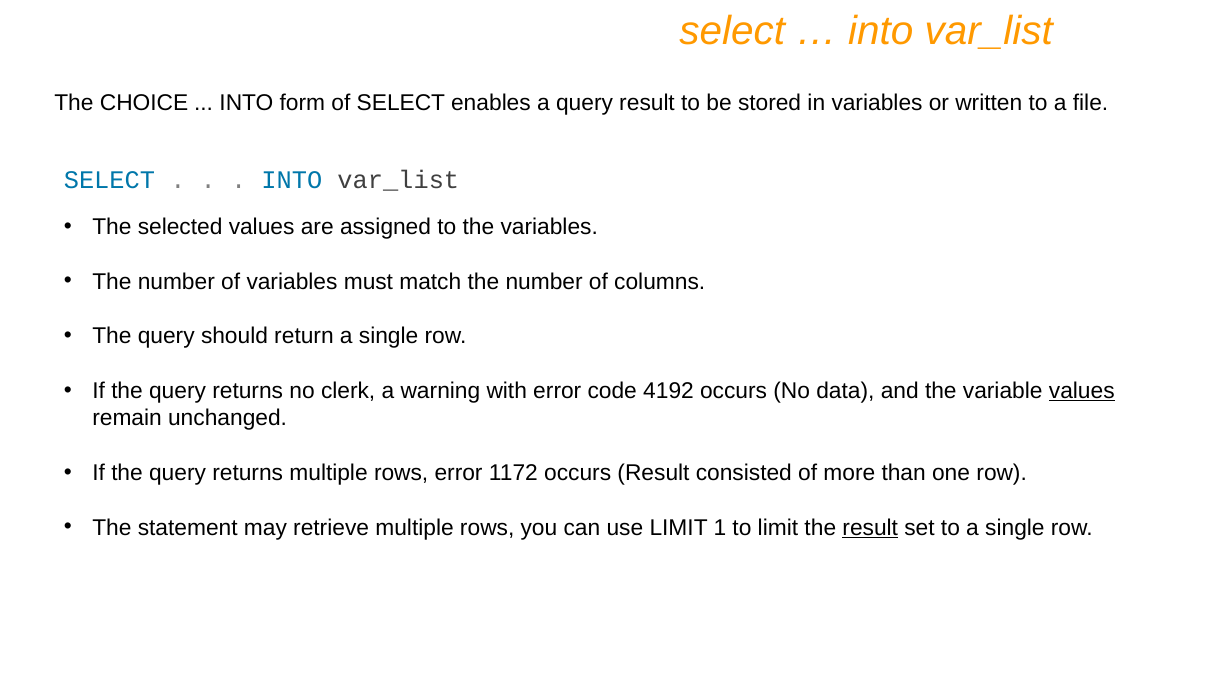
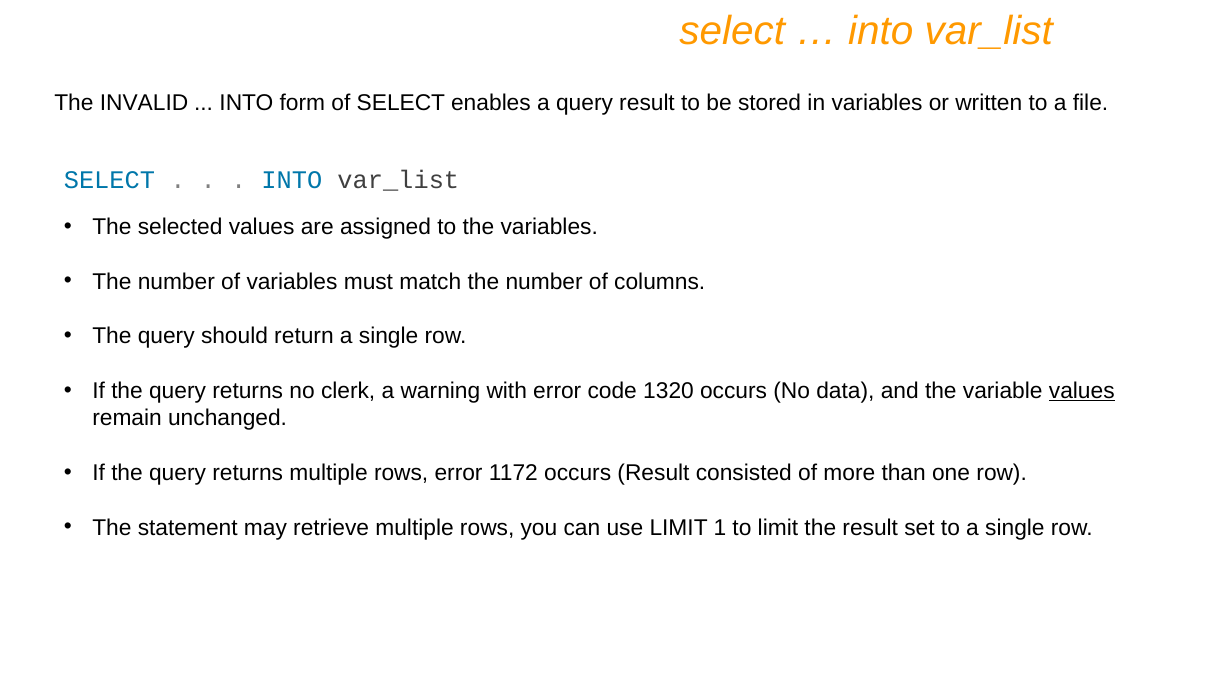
CHOICE: CHOICE -> INVALID (144, 103)
4192: 4192 -> 1320 (669, 391)
result underline: present -> none (870, 527)
